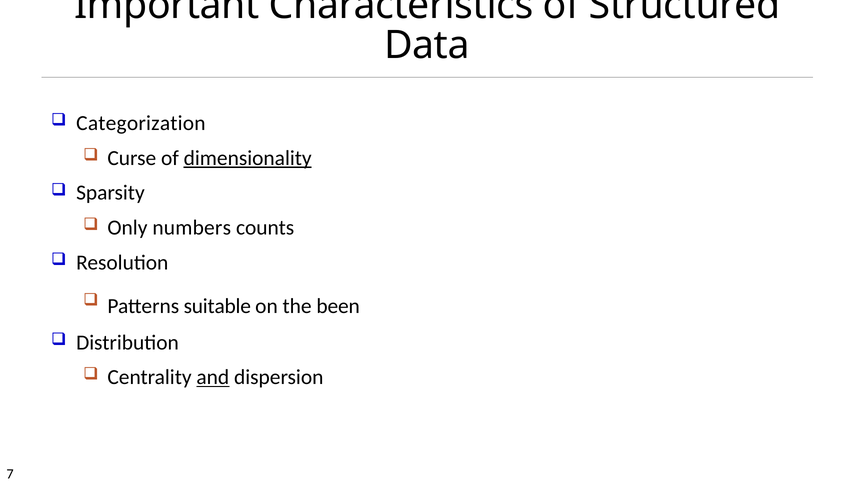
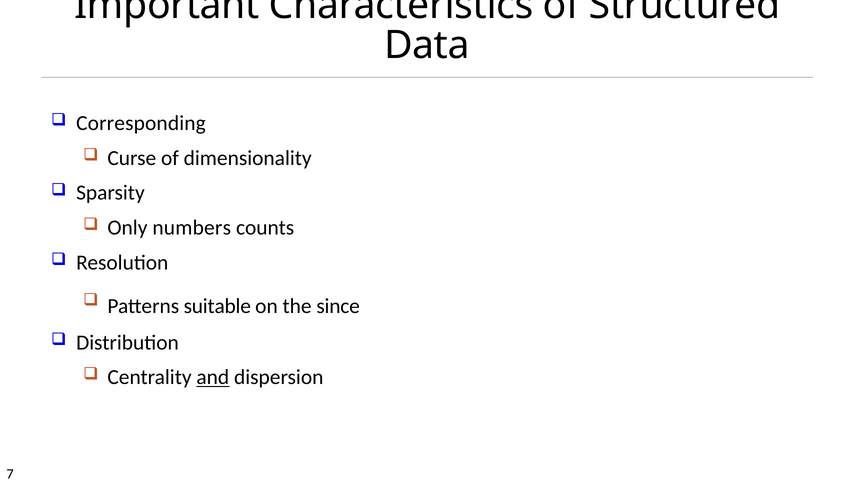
Categorization: Categorization -> Corresponding (141, 123)
dimensionality underline: present -> none (248, 158)
been: been -> since (338, 306)
